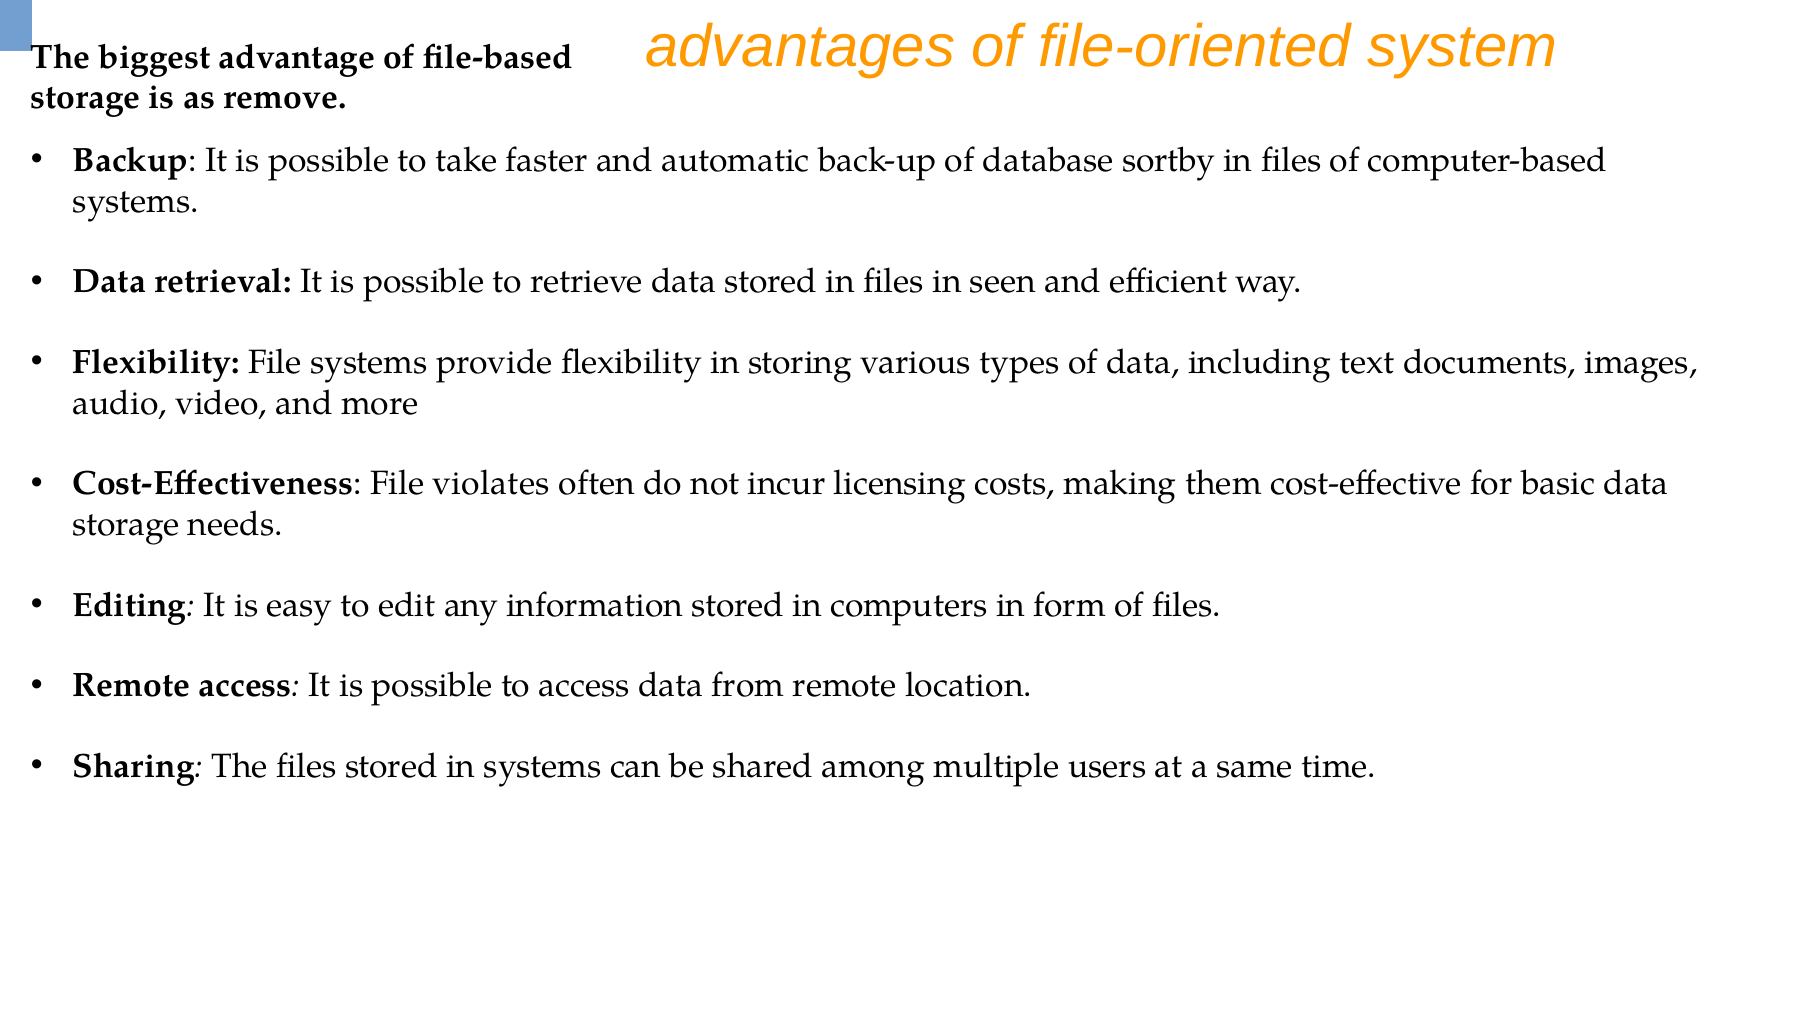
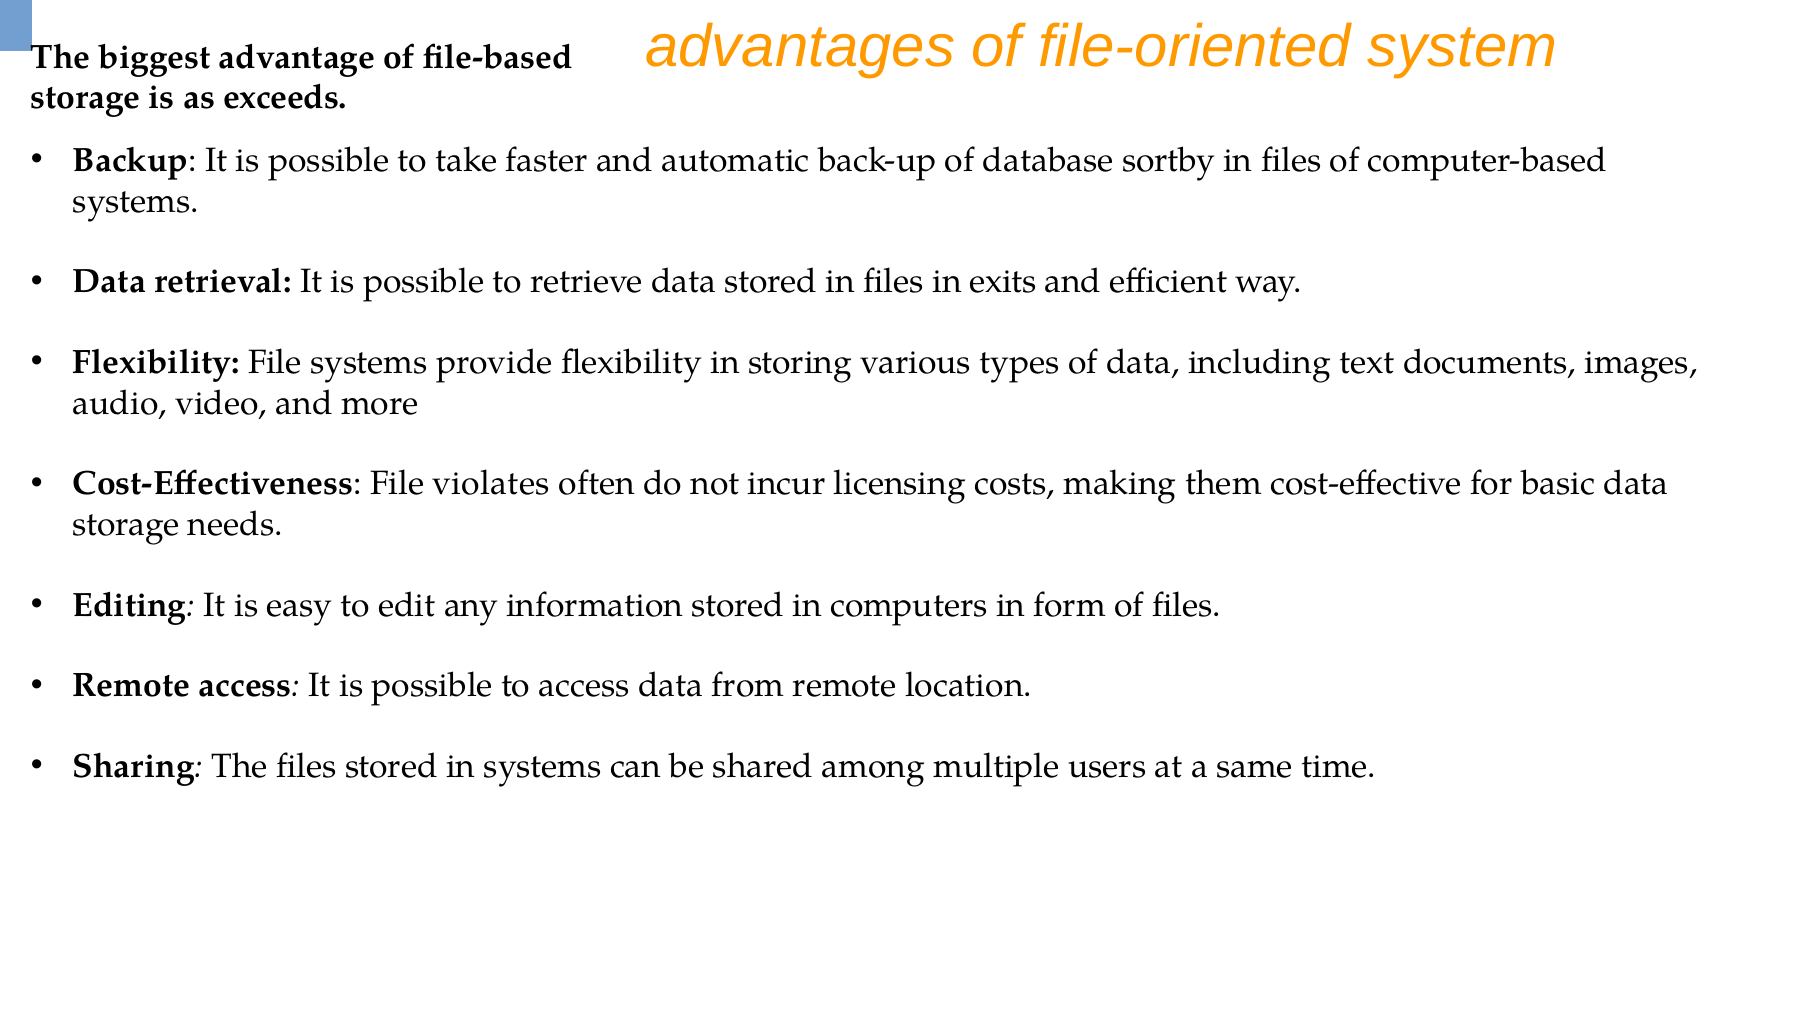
remove: remove -> exceeds (285, 97)
seen: seen -> exits (1003, 282)
